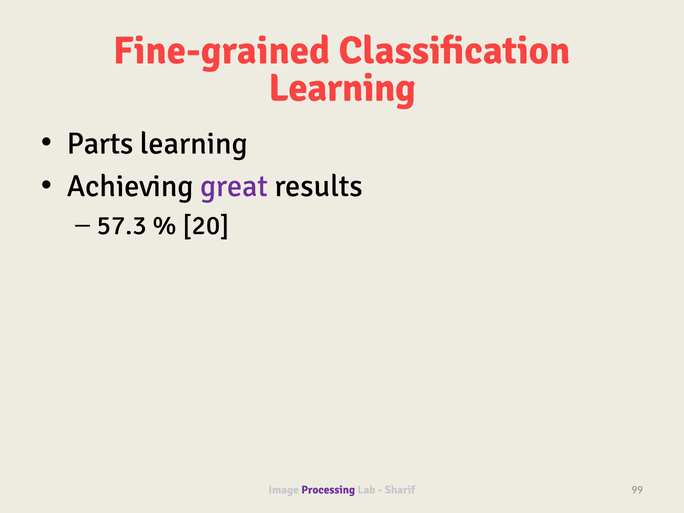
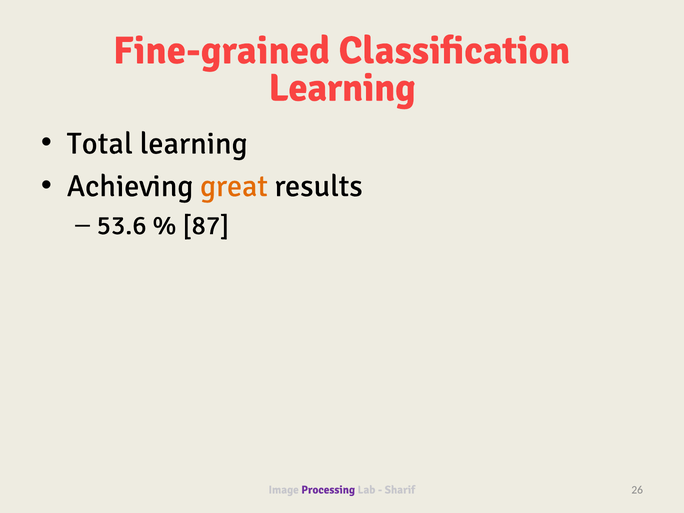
Parts: Parts -> Total (100, 143)
great colour: purple -> orange (234, 186)
57.3: 57.3 -> 53.6 (122, 225)
20: 20 -> 87 (206, 225)
99: 99 -> 26 (637, 490)
